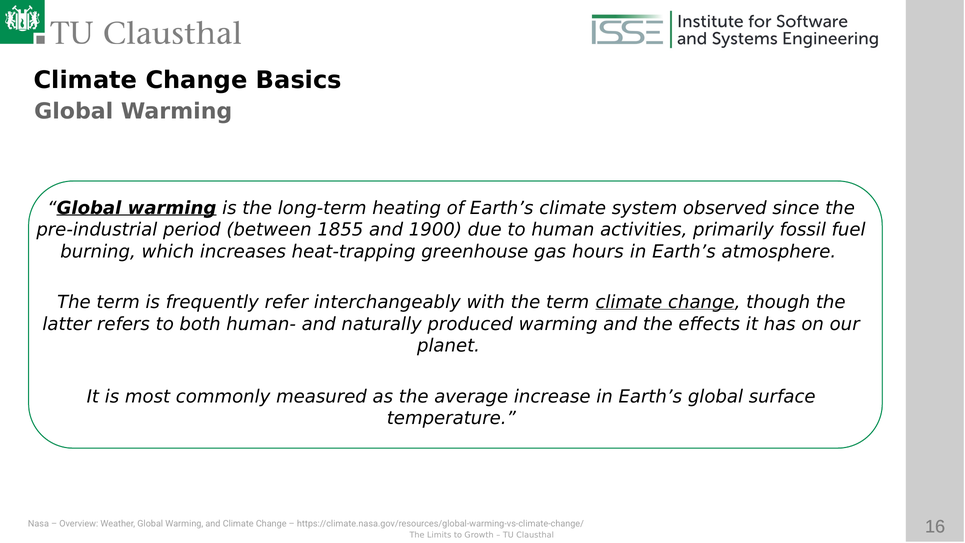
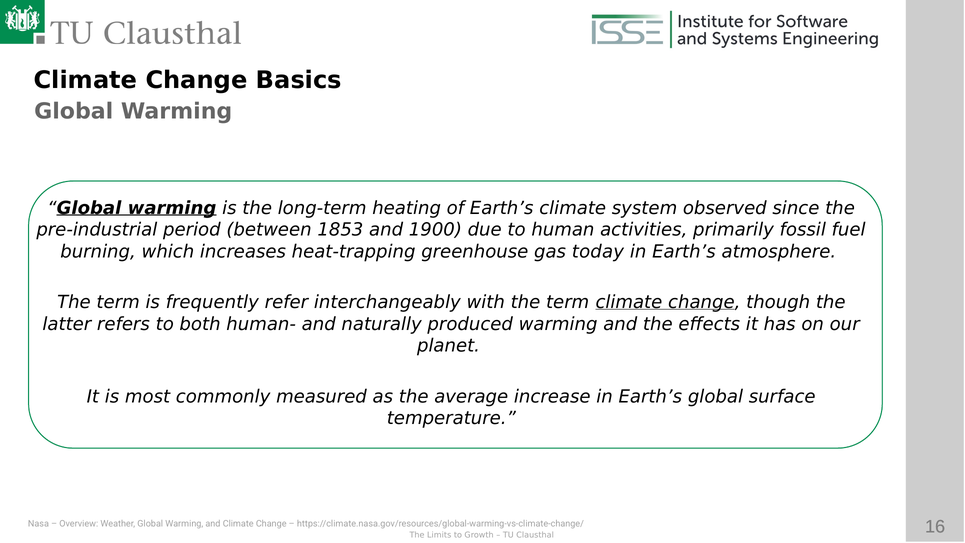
1855: 1855 -> 1853 (340, 230)
hours: hours -> today (598, 252)
